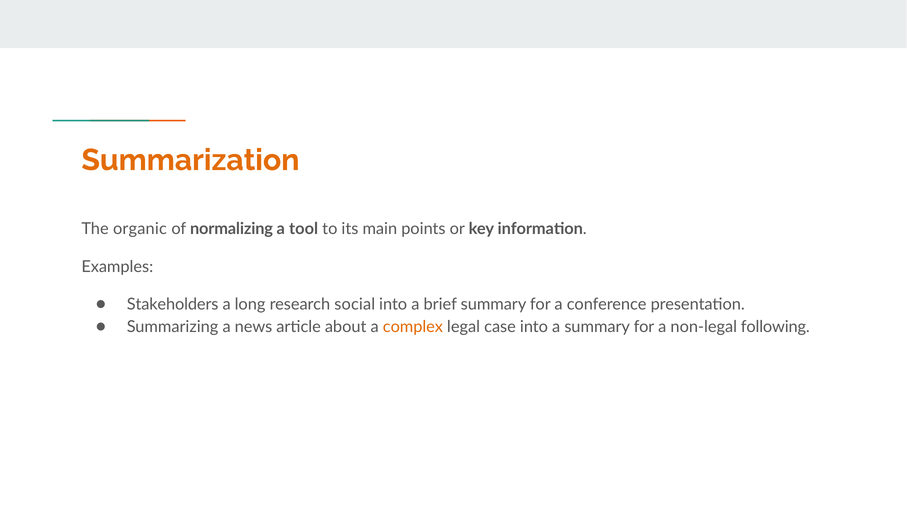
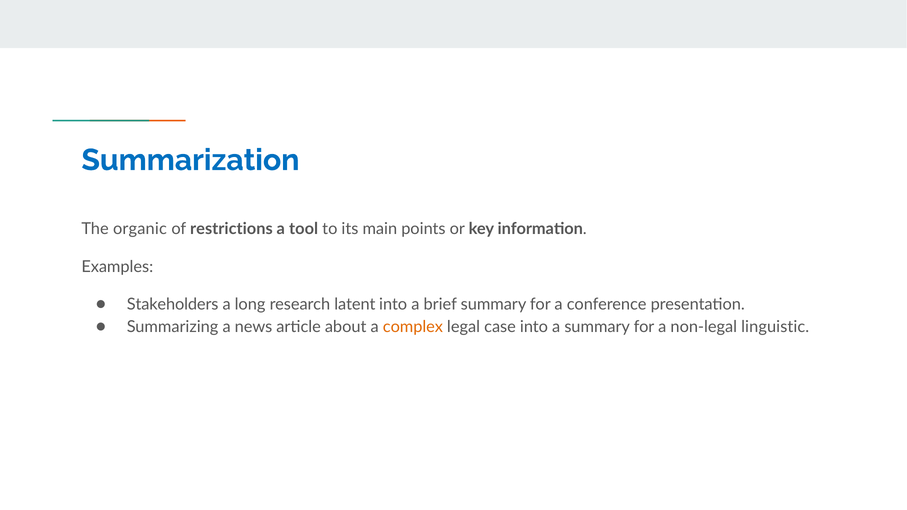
Summarization colour: orange -> blue (190, 160)
normalizing: normalizing -> restrictions (231, 229)
social: social -> latent (355, 304)
following: following -> linguistic (775, 327)
